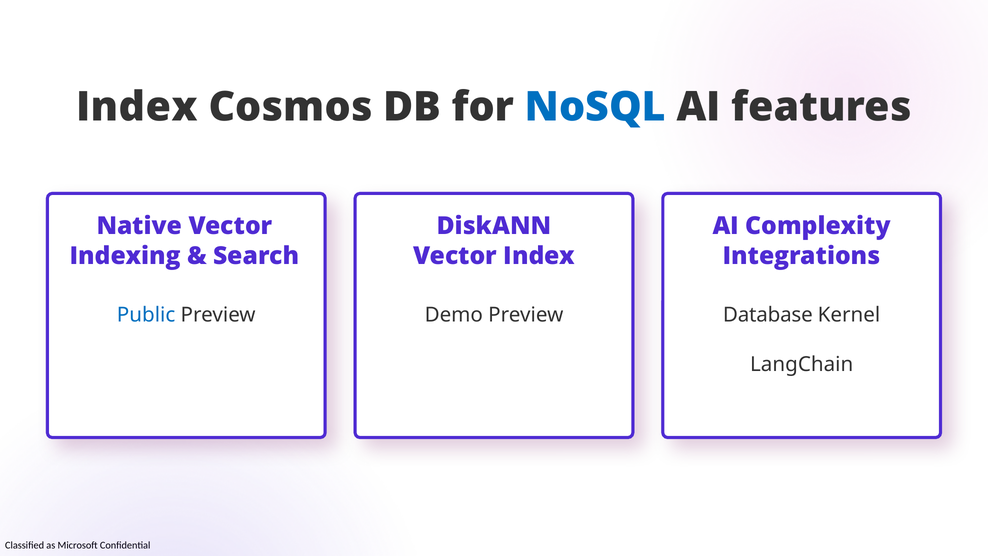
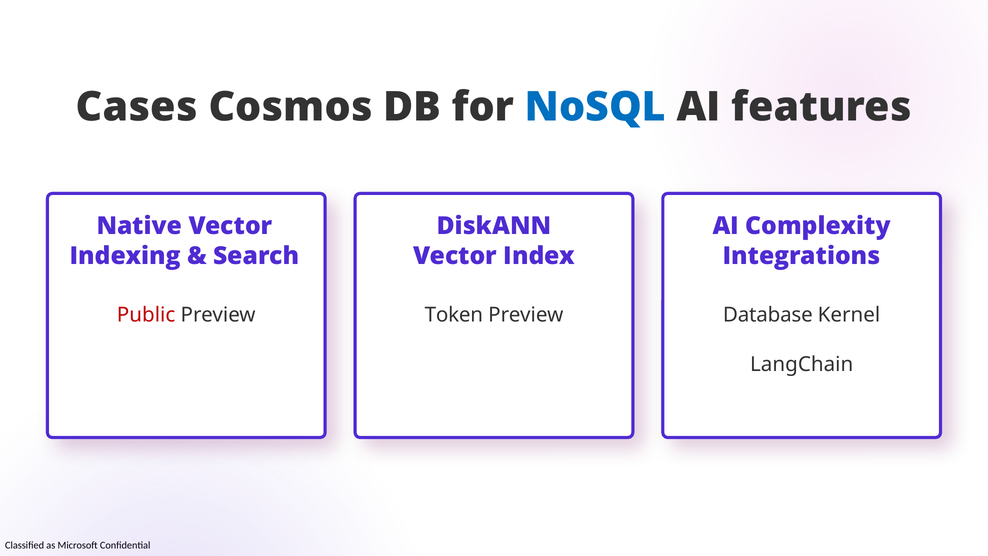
Index: Index -> Cases (137, 107)
Public colour: blue -> red (146, 315)
Demo: Demo -> Token (454, 315)
